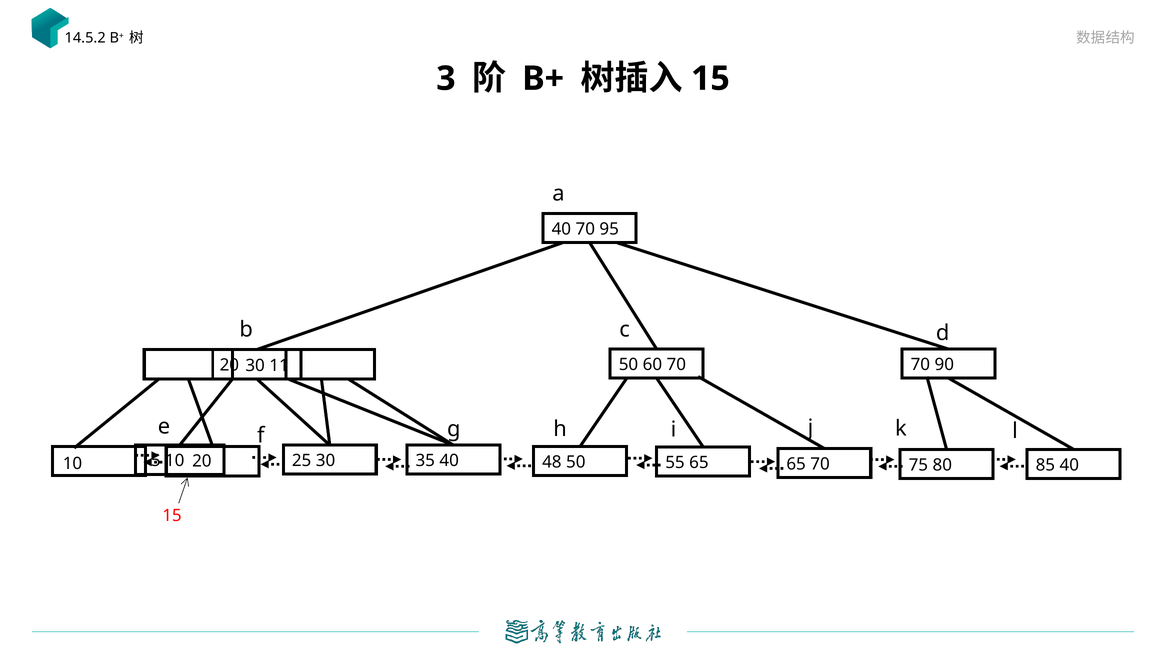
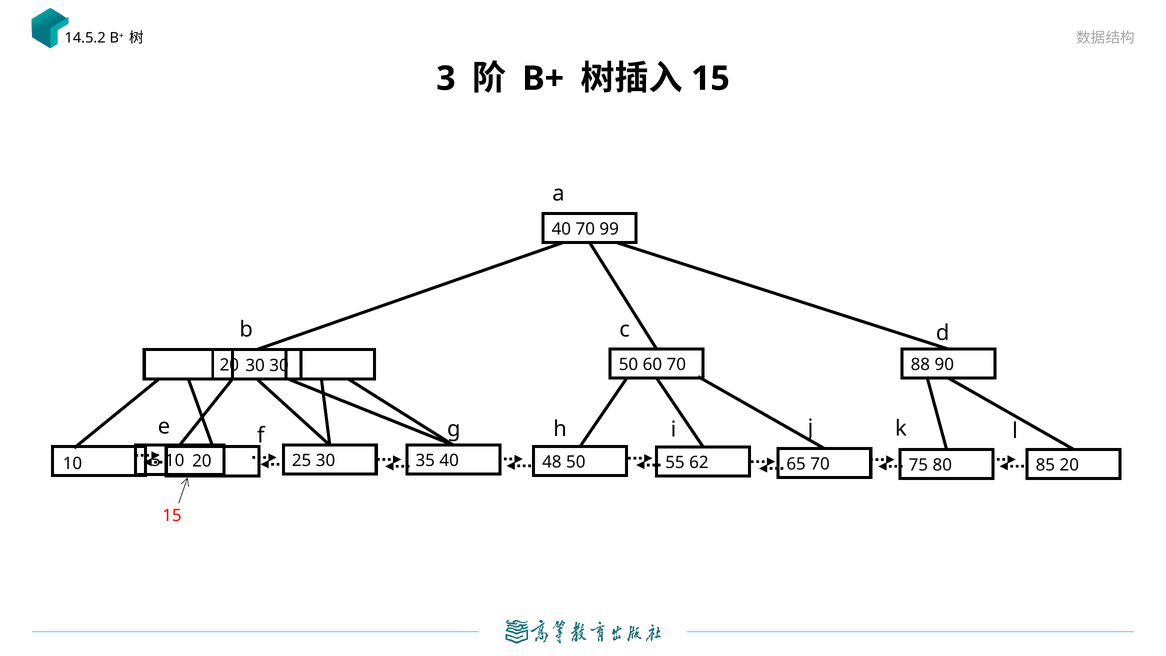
95: 95 -> 99 (609, 229)
70 70: 70 -> 88 (920, 365)
30 11: 11 -> 30 (279, 365)
55 65: 65 -> 62 (699, 463)
85 40: 40 -> 20 (1069, 465)
